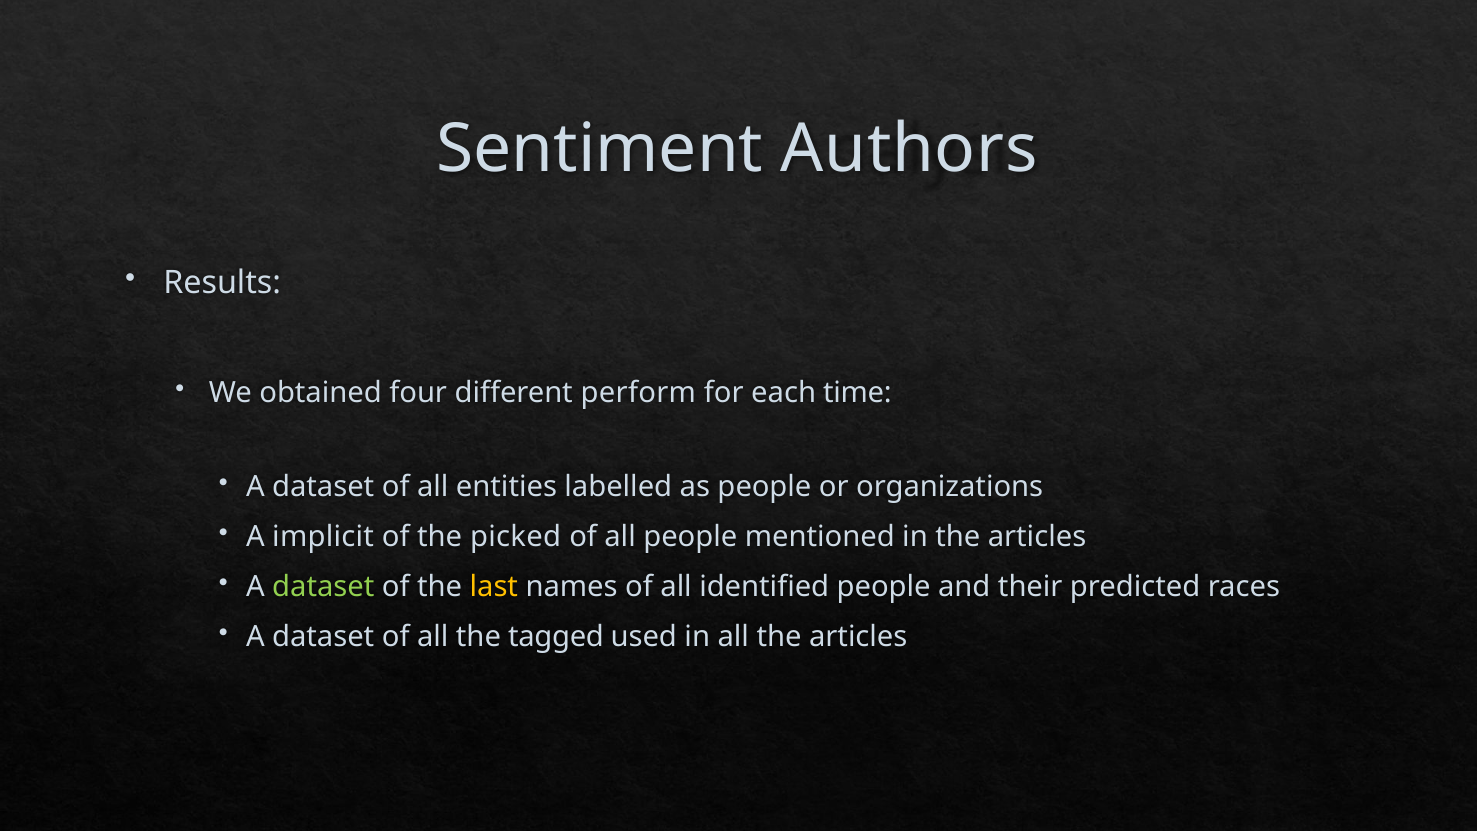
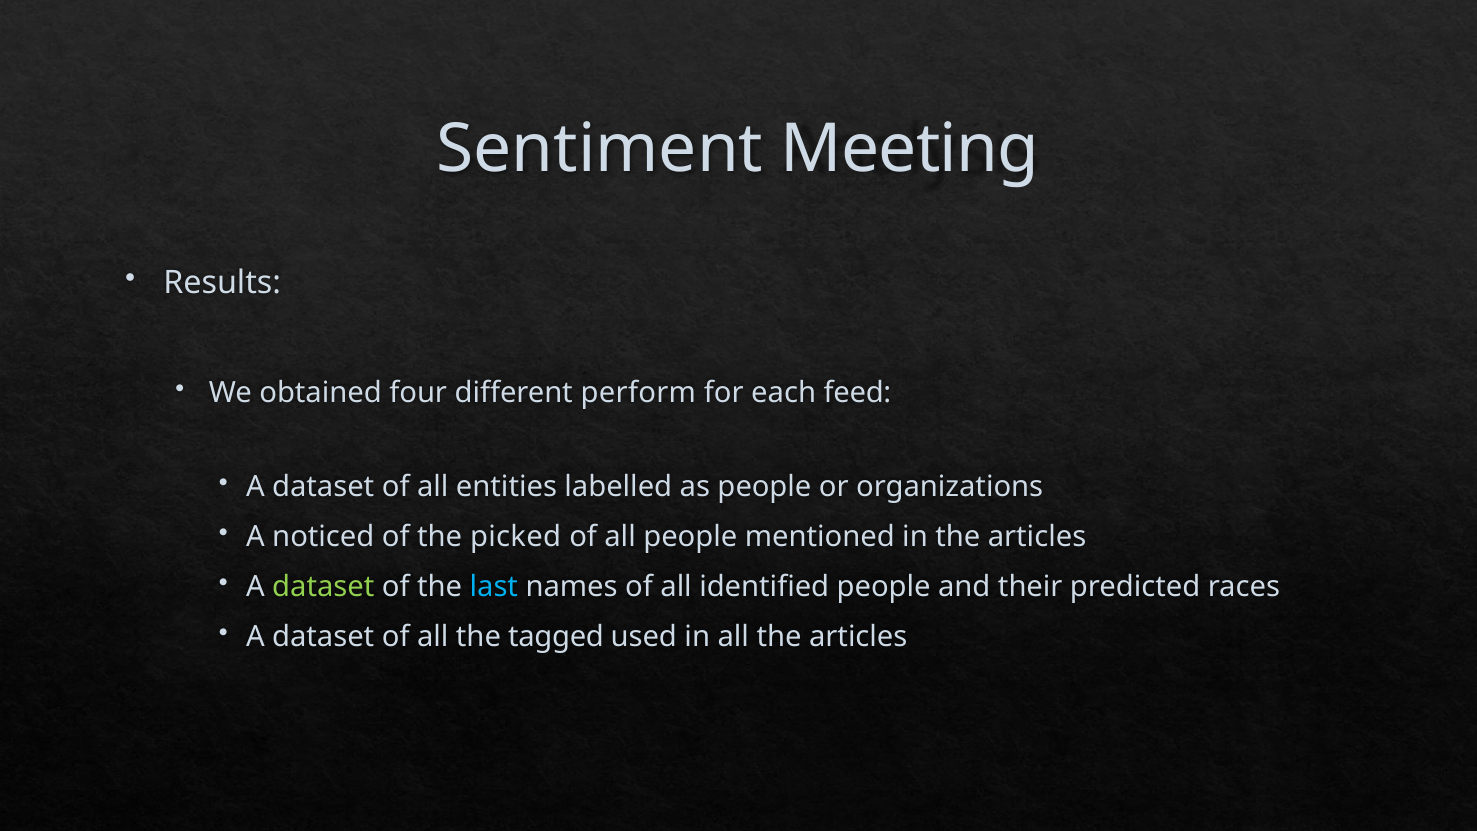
Authors: Authors -> Meeting (910, 150)
time: time -> feed (857, 393)
implicit: implicit -> noticed (323, 537)
last colour: yellow -> light blue (494, 587)
